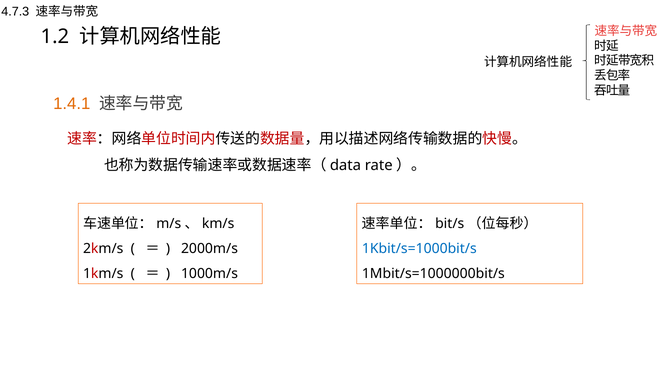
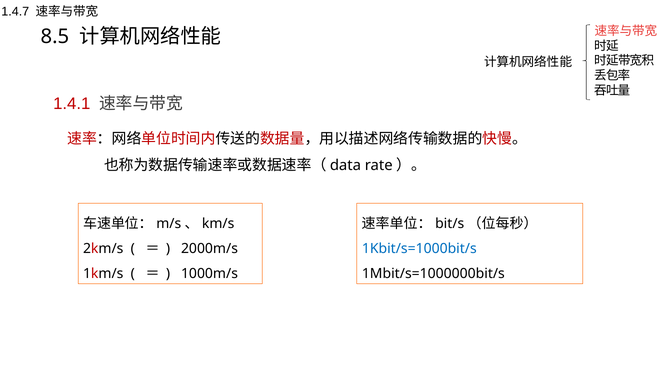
4.7.3: 4.7.3 -> 1.4.7 (15, 12)
1.2: 1.2 -> 8.5 (55, 37)
1.4.1 colour: orange -> red (72, 104)
